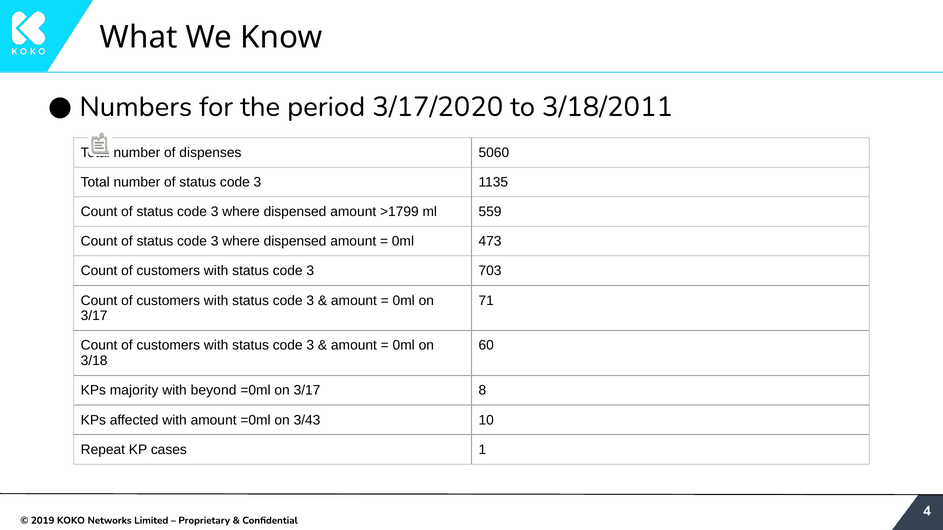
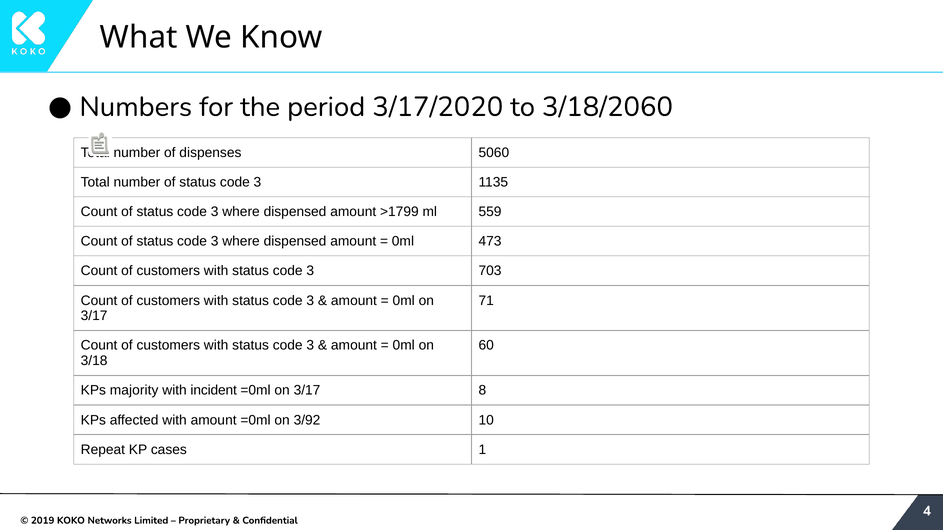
3/18/2011: 3/18/2011 -> 3/18/2060 (607, 107)
beyond: beyond -> incident (214, 391)
3/43: 3/43 -> 3/92 (307, 420)
